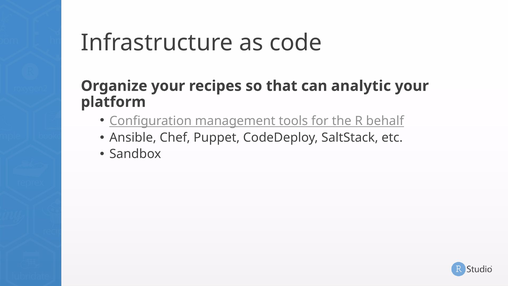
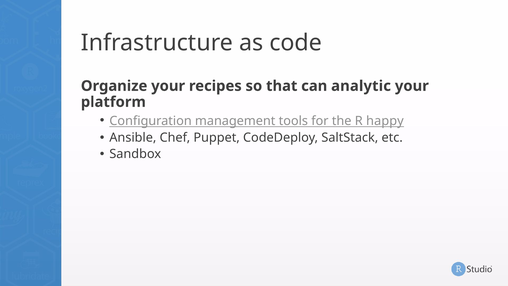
behalf: behalf -> happy (385, 121)
